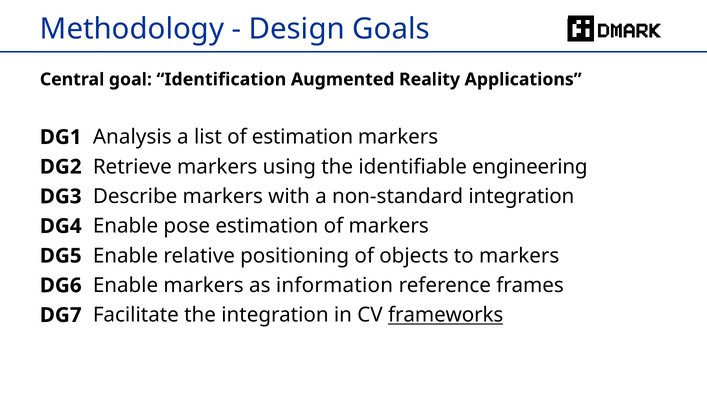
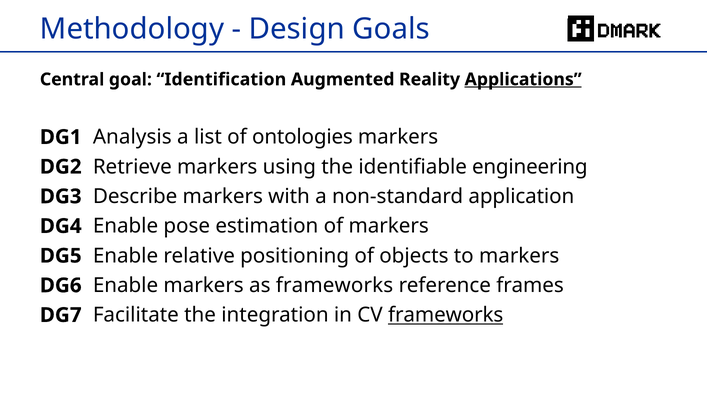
Applications underline: none -> present (523, 79)
of estimation: estimation -> ontologies (302, 137)
non-standard integration: integration -> application (521, 196)
as information: information -> frameworks (335, 285)
